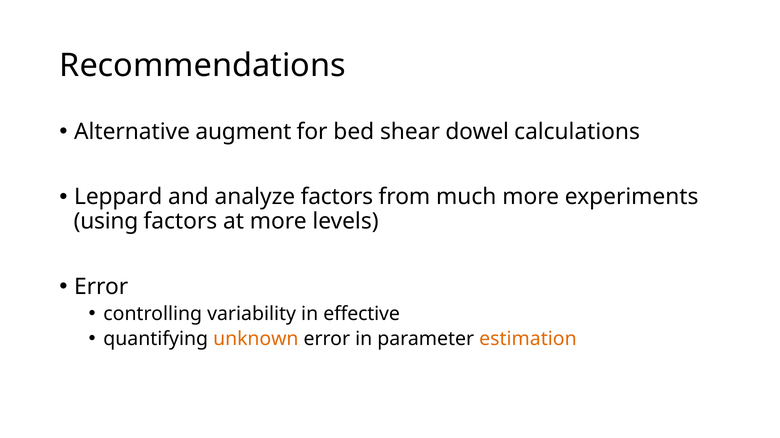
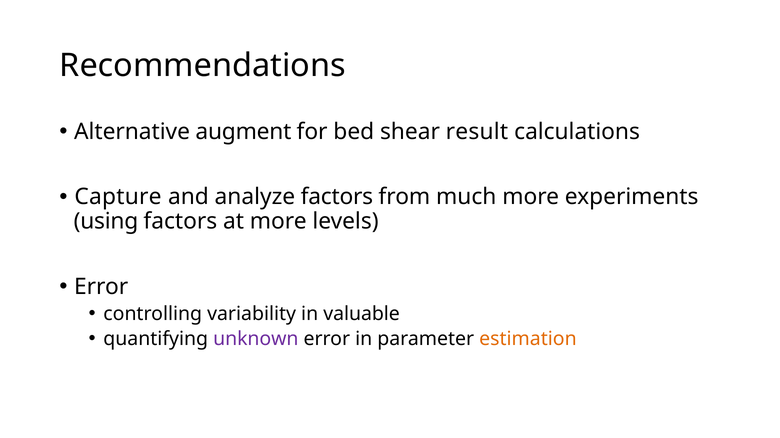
dowel: dowel -> result (477, 132)
Leppard: Leppard -> Capture (118, 197)
effective: effective -> valuable (362, 314)
unknown colour: orange -> purple (256, 339)
